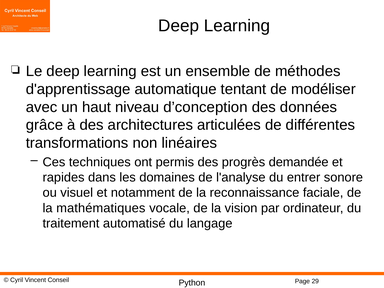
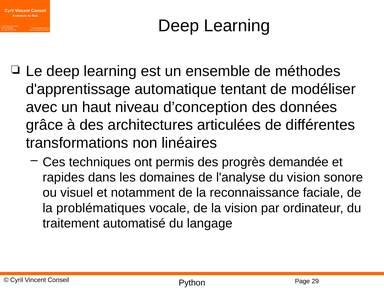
du entrer: entrer -> vision (304, 177)
mathématiques: mathématiques -> problématiques (101, 208)
